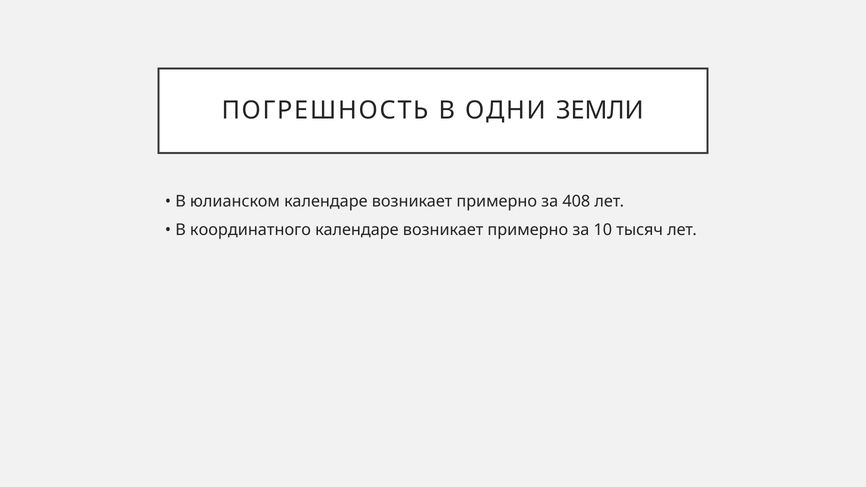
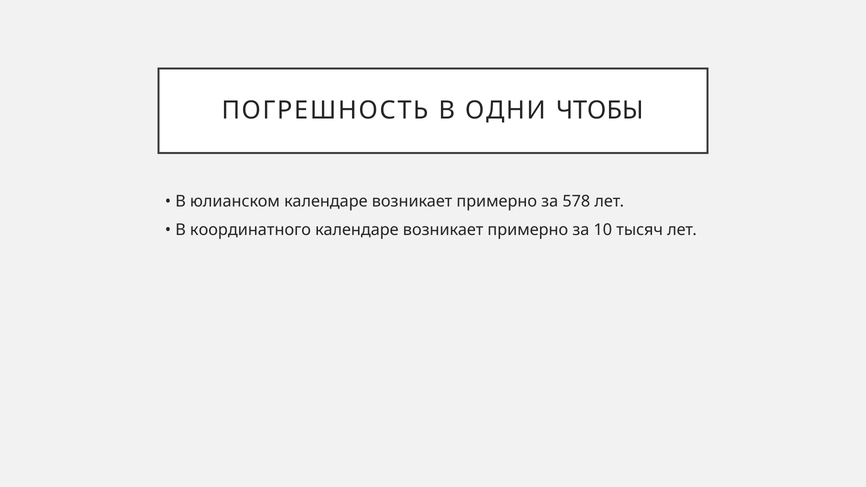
ЗЕМЛИ: ЗЕМЛИ -> ЧТОБЫ (600, 111)
408: 408 -> 578 (576, 202)
